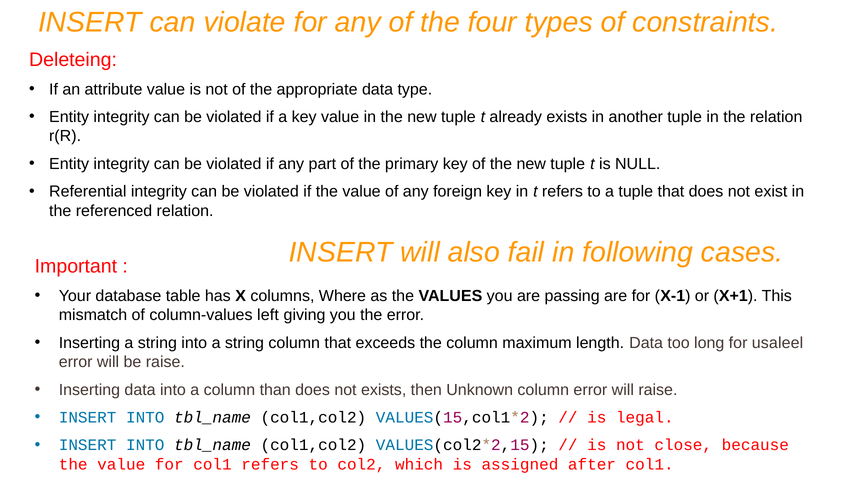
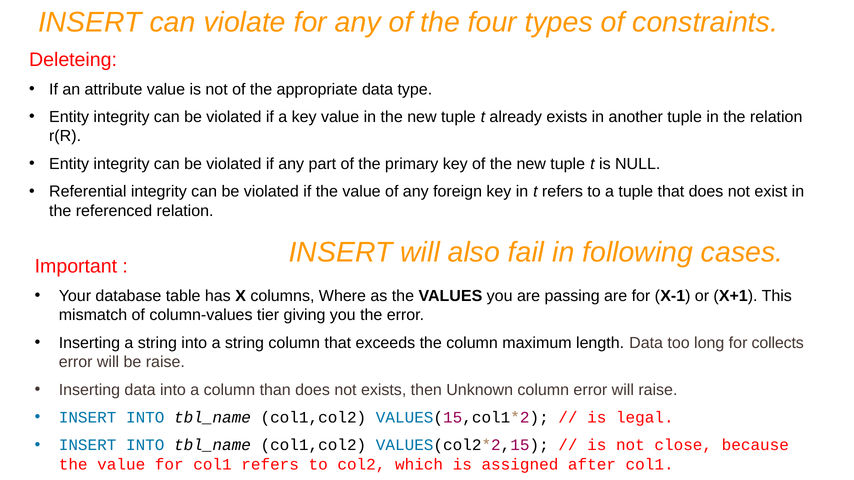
left: left -> tier (268, 315)
usaleel: usaleel -> collects (778, 343)
